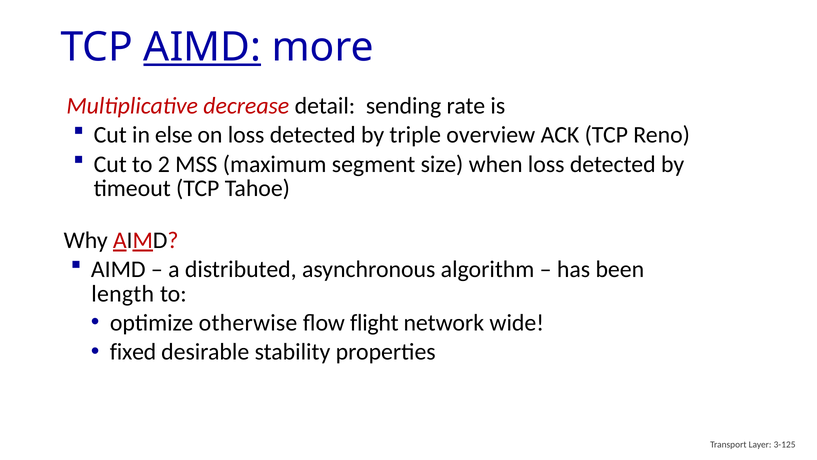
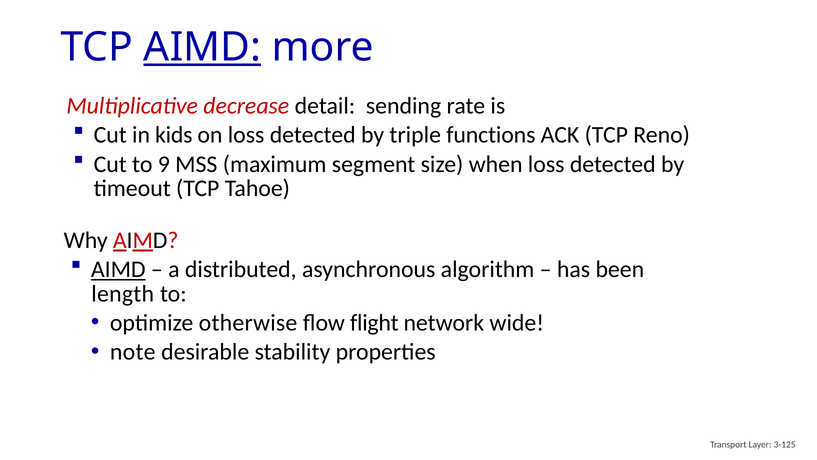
else: else -> kids (174, 135)
overview: overview -> functions (491, 135)
2: 2 -> 9 (164, 164)
AIMD underline: none -> present (118, 269)
fixed: fixed -> note (133, 352)
